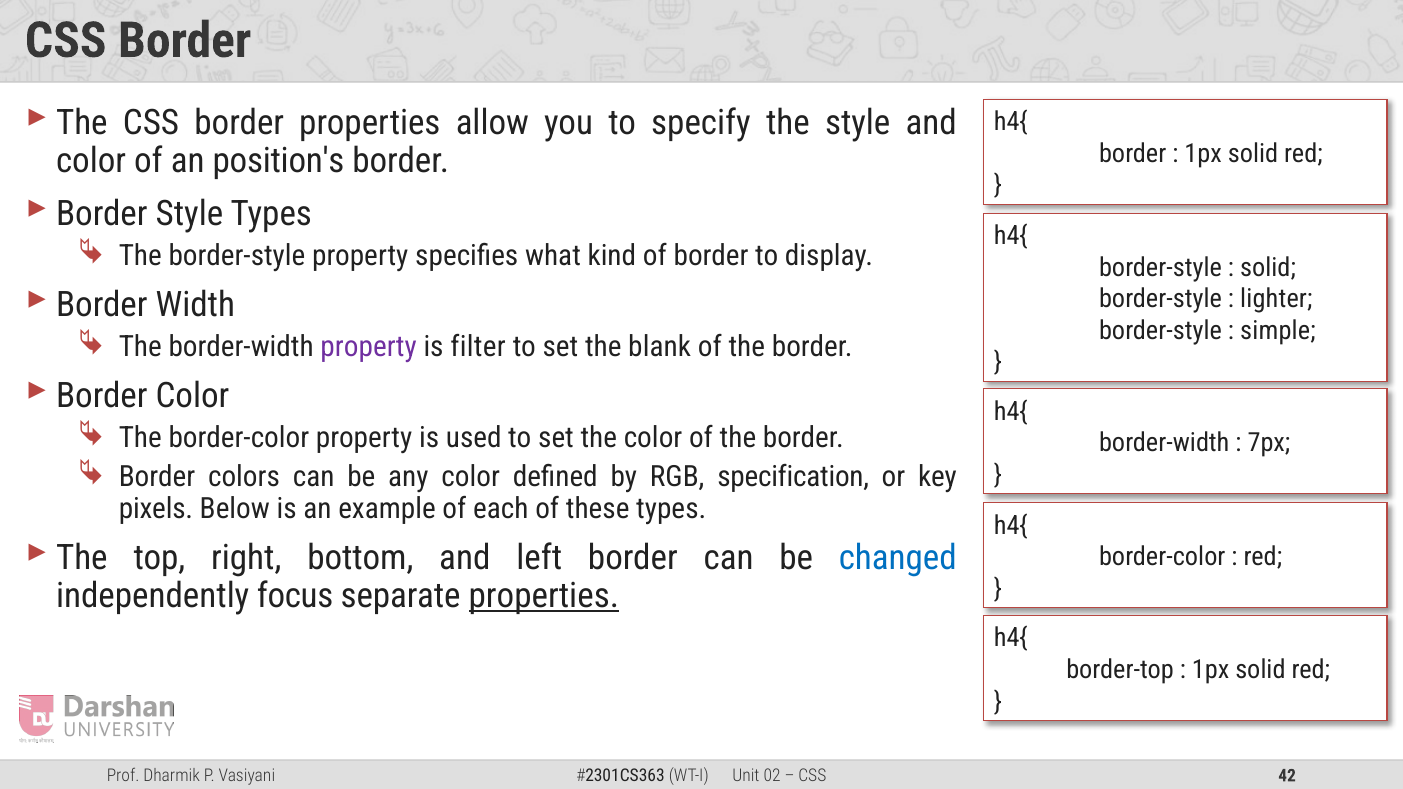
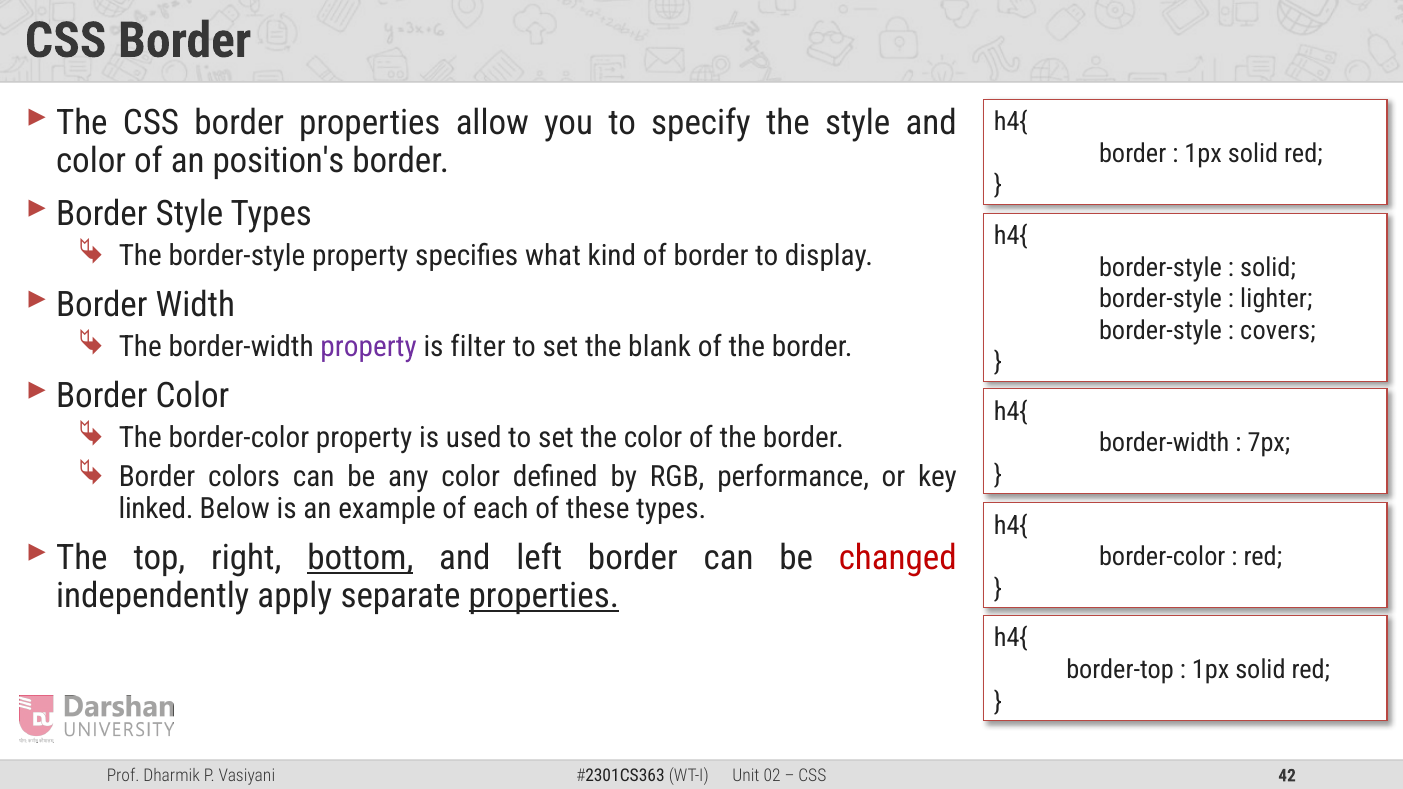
simple: simple -> covers (1278, 331)
specification: specification -> performance (793, 477)
pixels: pixels -> linked (156, 509)
bottom underline: none -> present (360, 558)
changed colour: blue -> red (898, 558)
focus: focus -> apply (295, 596)
